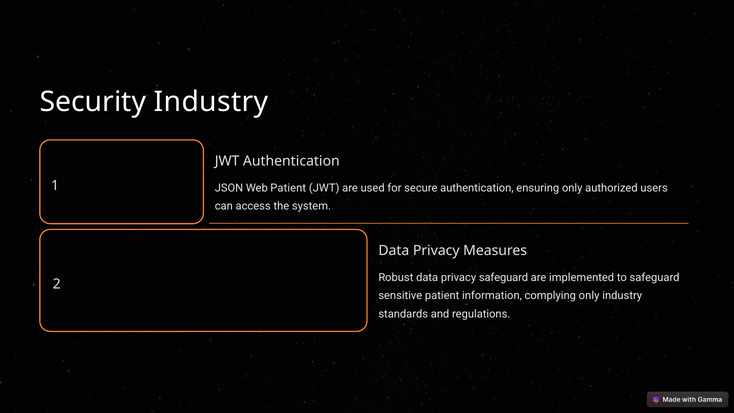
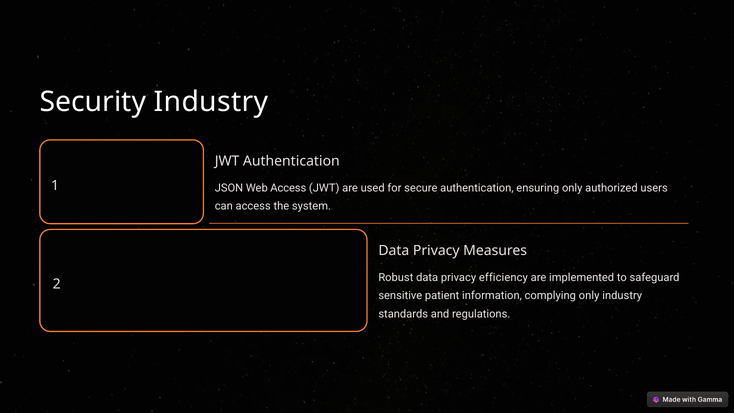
Web Patient: Patient -> Access (288, 188)
privacy safeguard: safeguard -> efficiency (503, 278)
